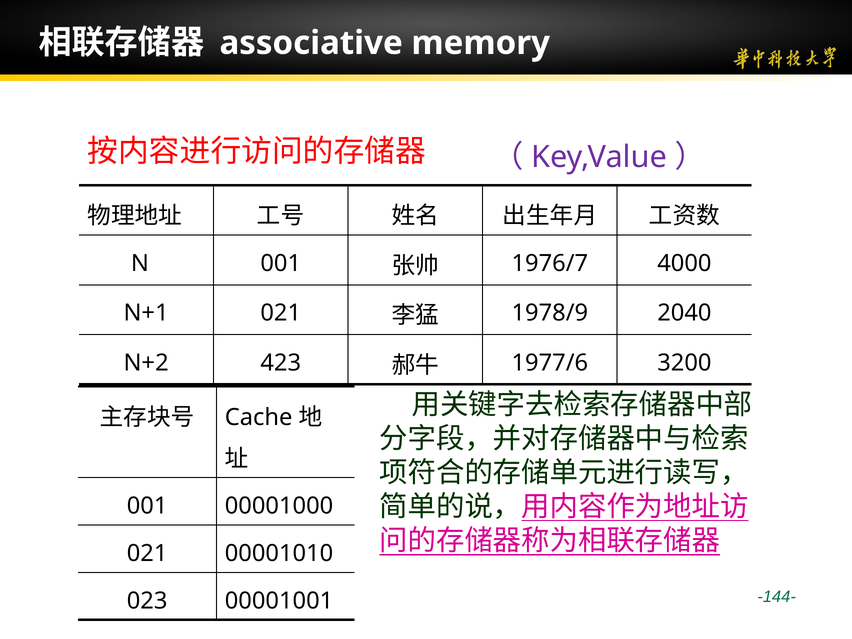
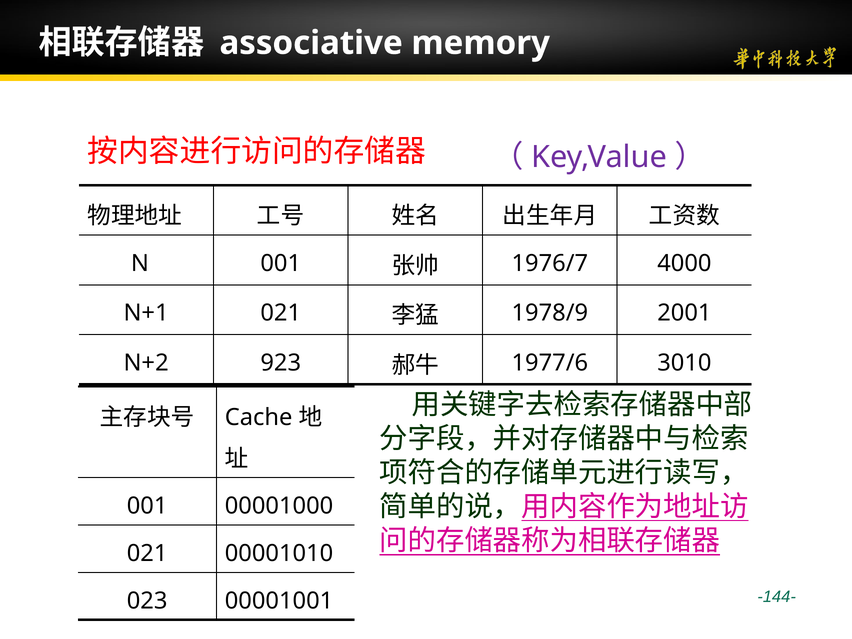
2040: 2040 -> 2001 (684, 313)
423: 423 -> 923 (281, 363)
3200: 3200 -> 3010 (684, 363)
